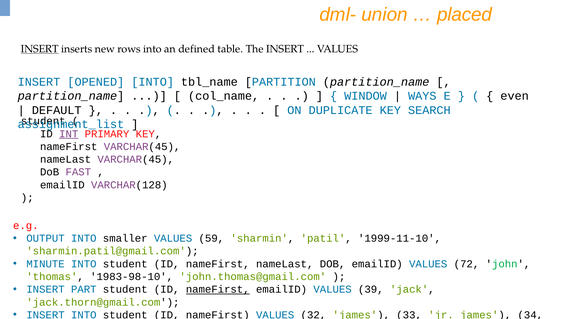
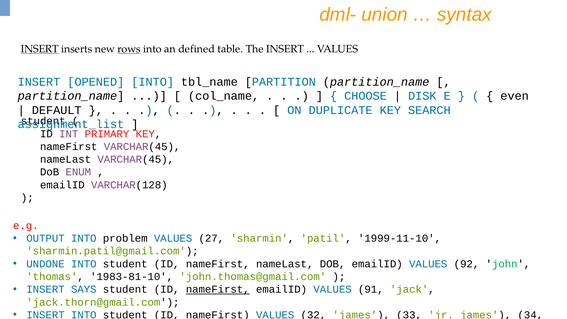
placed: placed -> syntax (464, 15)
rows underline: none -> present (129, 49)
WINDOW: WINDOW -> CHOOSE (366, 96)
WAYS: WAYS -> DISK (422, 96)
INT underline: present -> none (69, 134)
FAST: FAST -> ENUM (78, 172)
smaller: smaller -> problem (125, 238)
59: 59 -> 27 (211, 238)
MINUTE: MINUTE -> UNDONE (46, 264)
72: 72 -> 92 (466, 264)
1983-98-10: 1983-98-10 -> 1983-81-10 (132, 277)
PART: PART -> SAYS (84, 289)
39: 39 -> 91 (371, 289)
